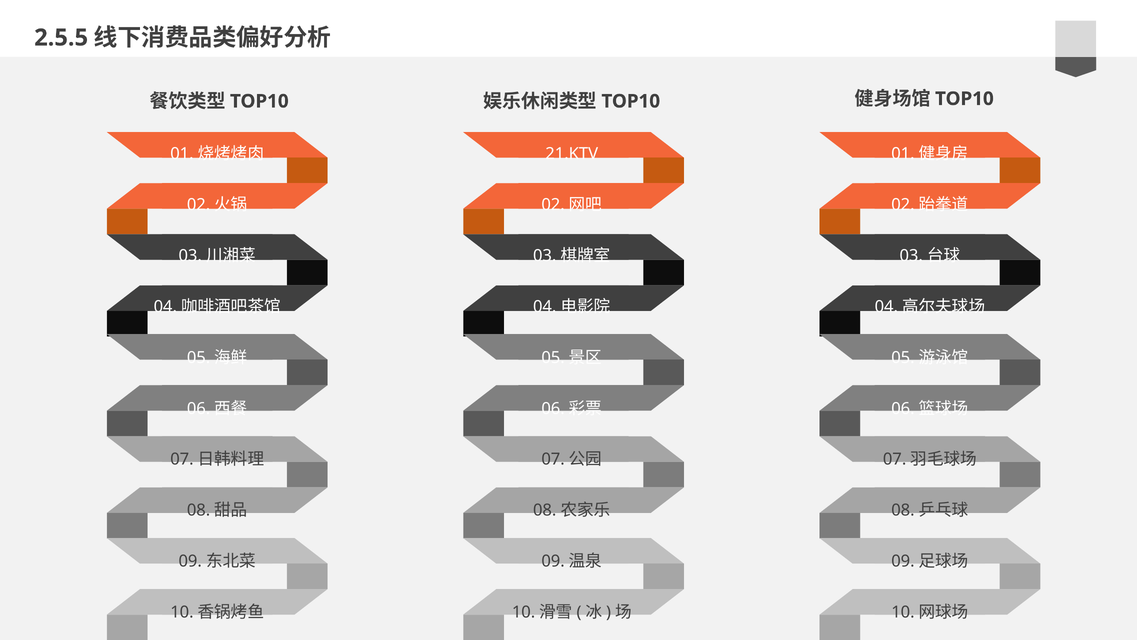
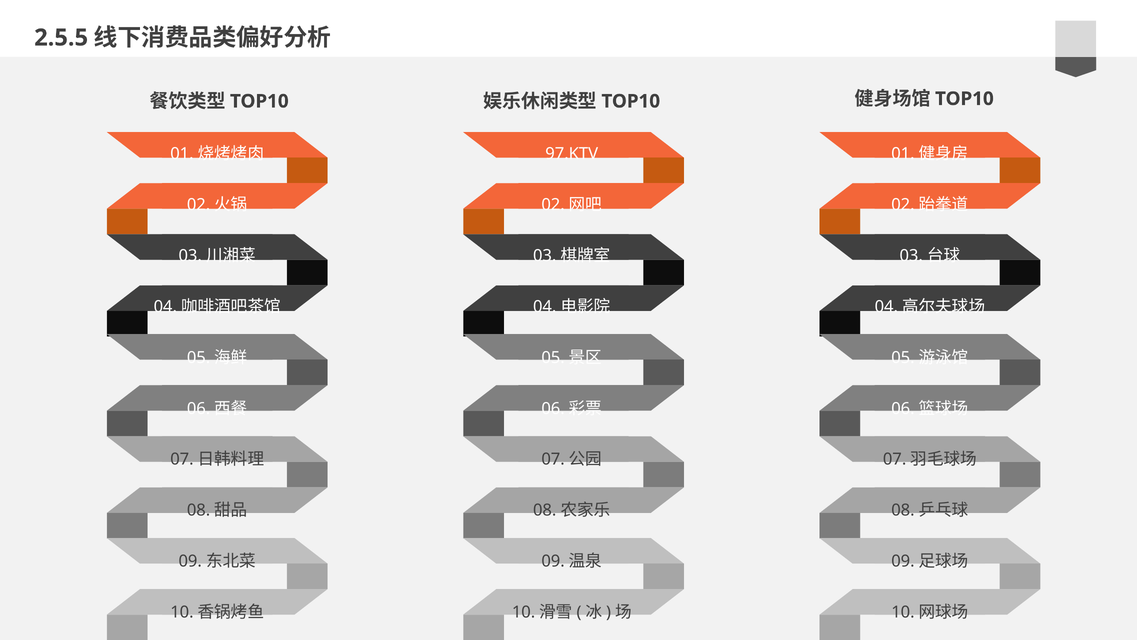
21.KTV: 21.KTV -> 97.KTV (572, 154)
